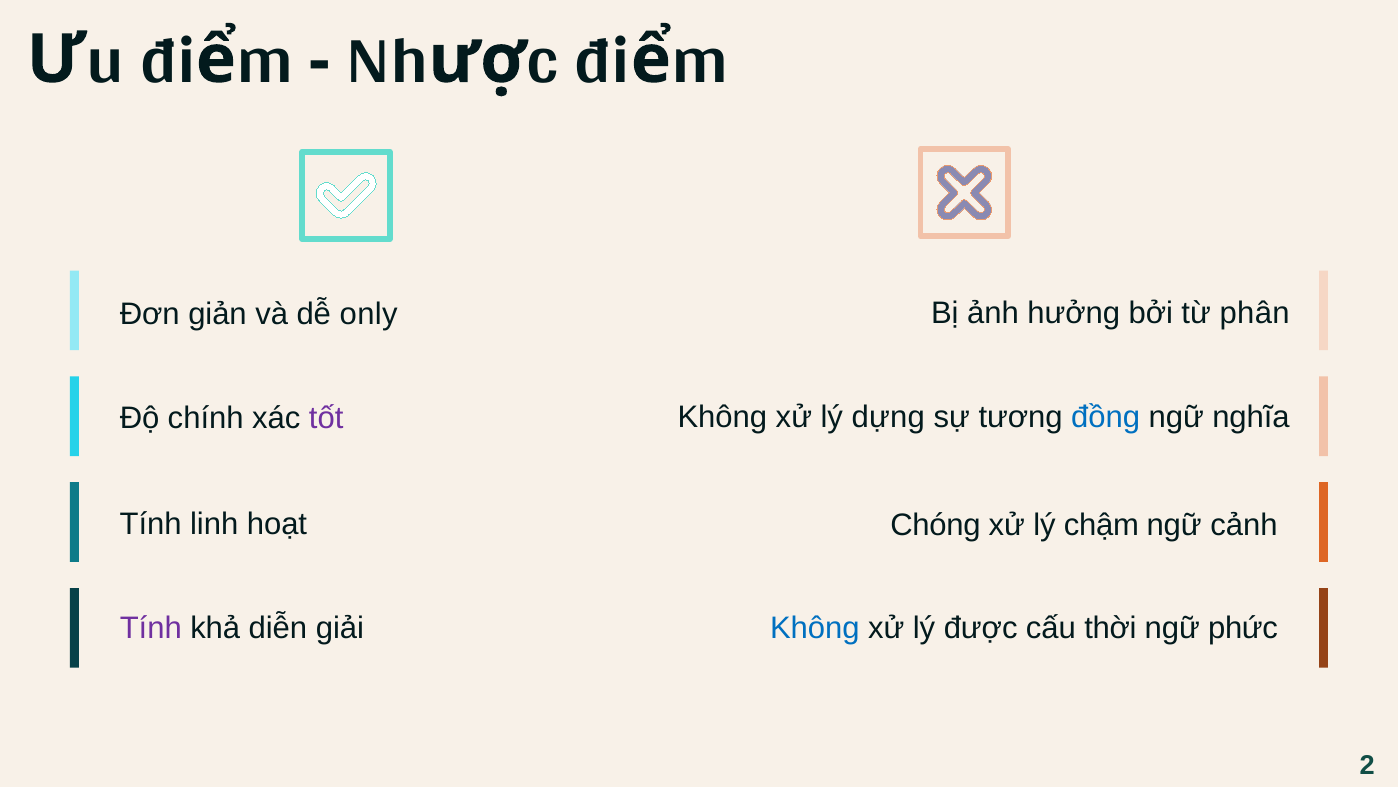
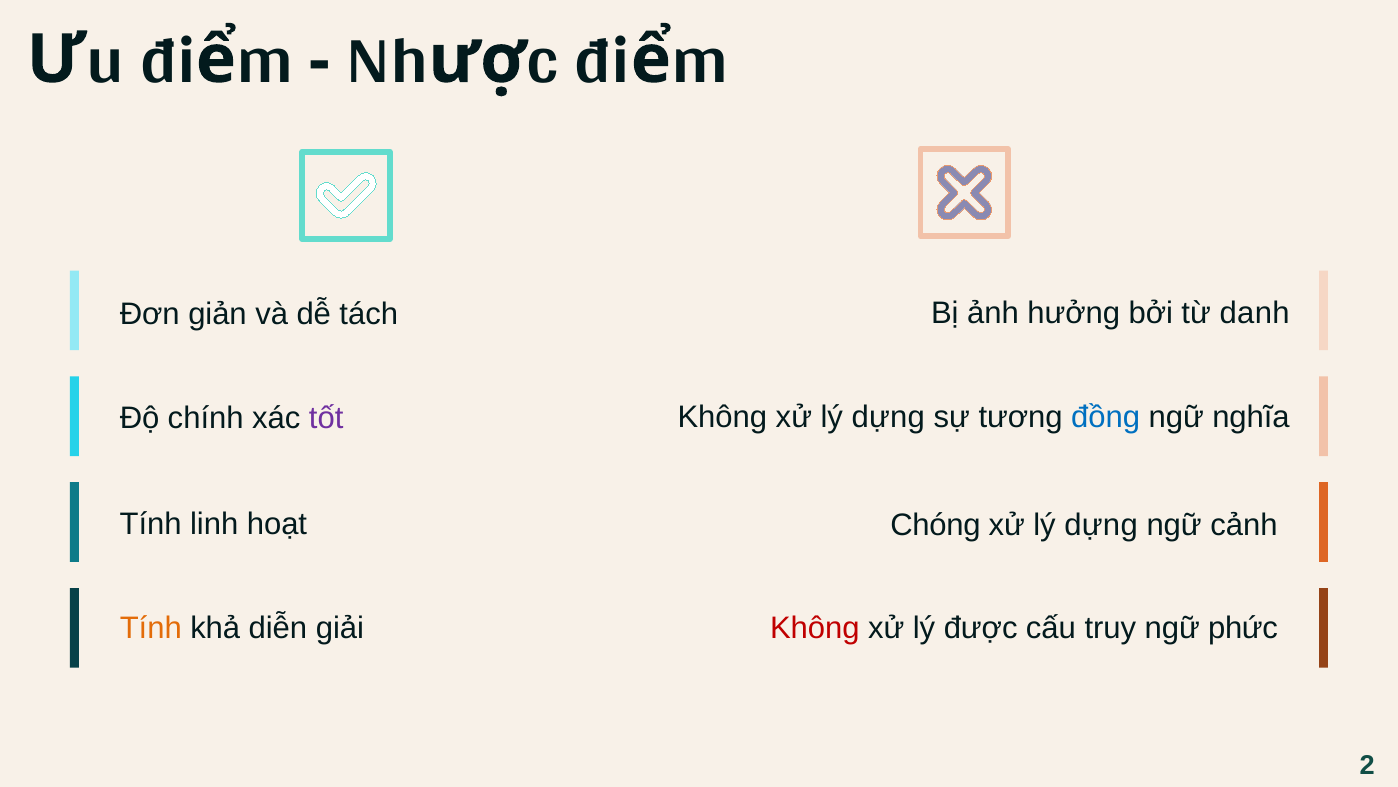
phân: phân -> danh (1255, 313)
only: only -> tách (369, 314)
chậm: chậm -> dựng (1101, 524)
Tính colour: purple -> orange (151, 628)
Không colour: blue -> red (815, 628)
thời: thời -> truy (1110, 628)
